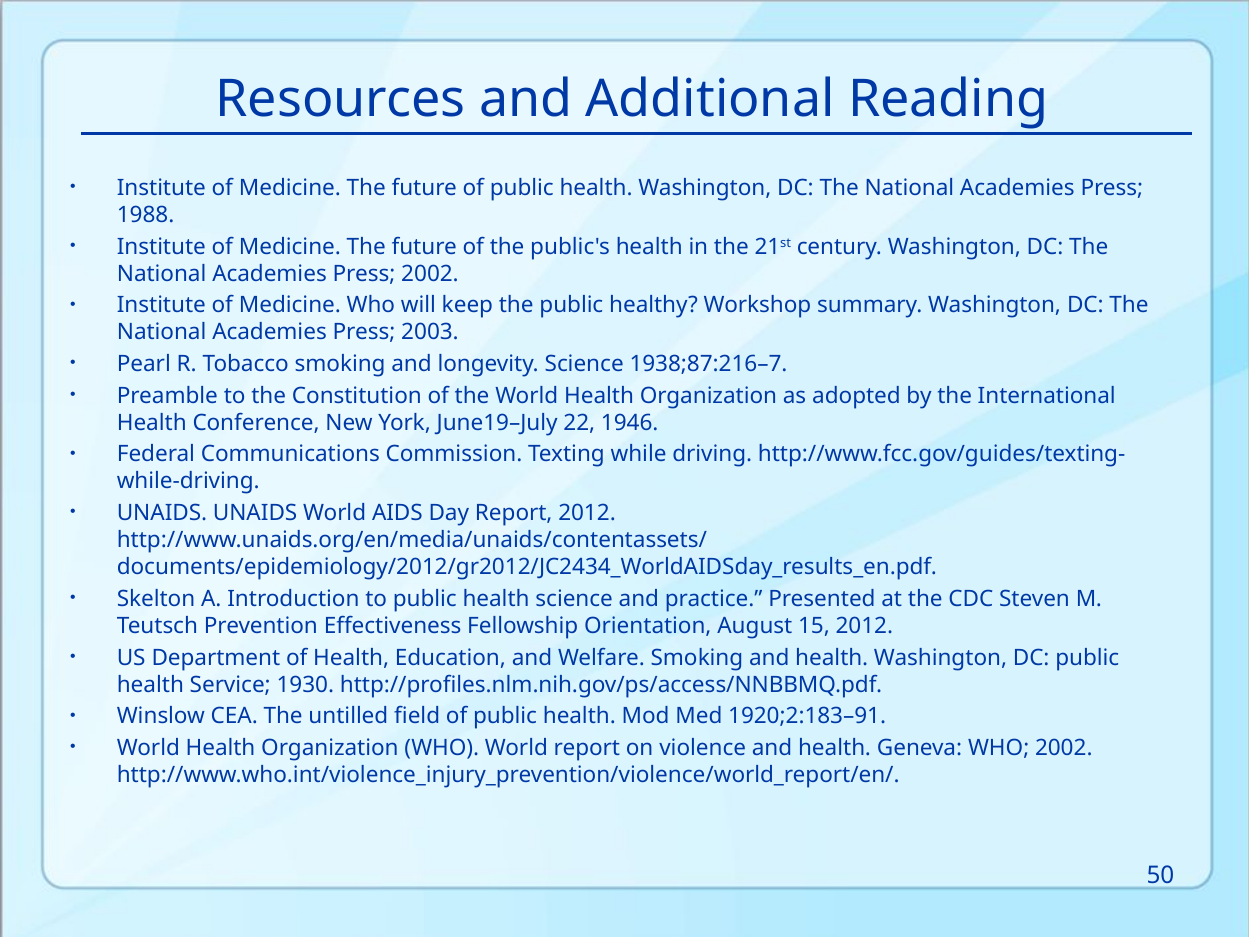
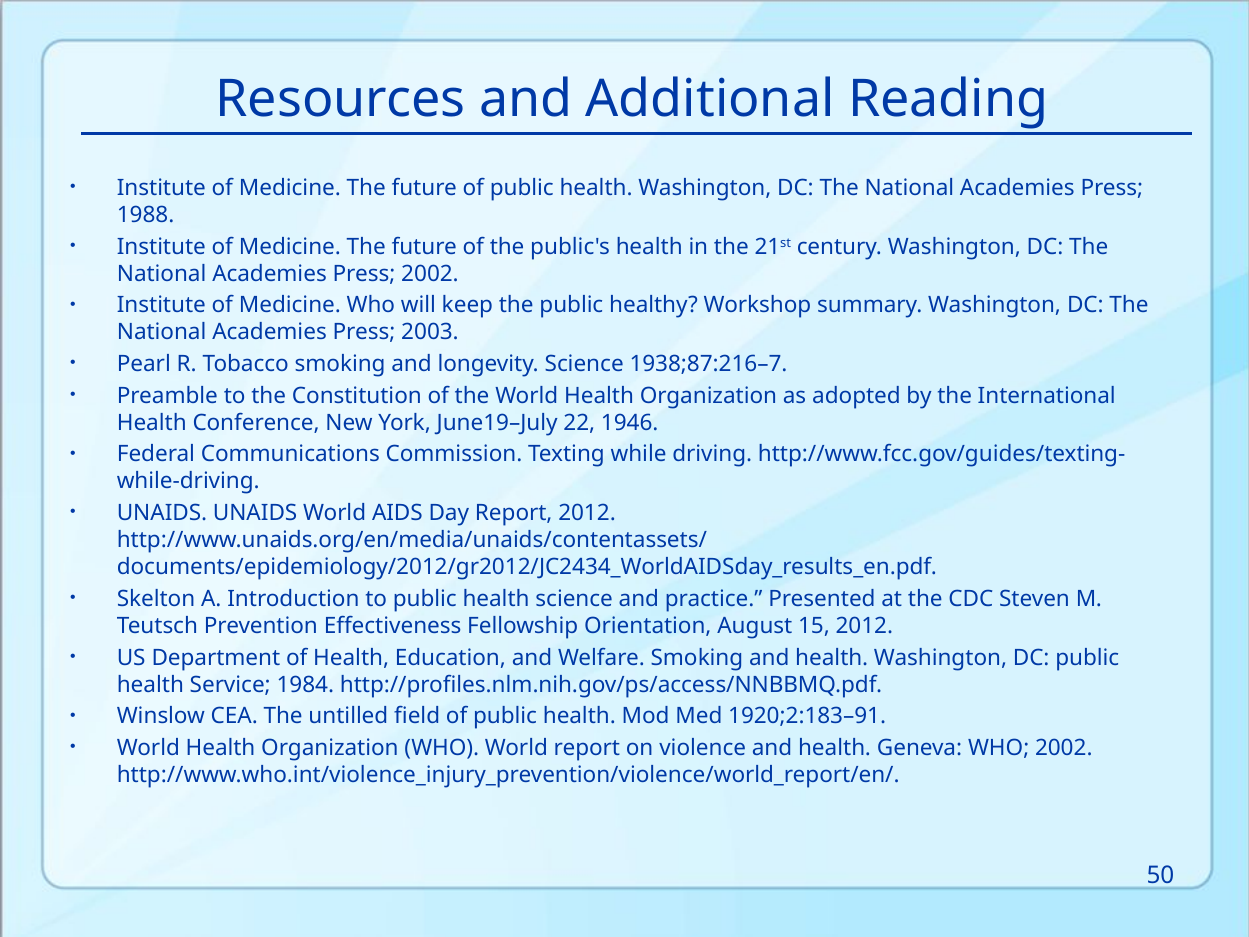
1930: 1930 -> 1984 (305, 685)
